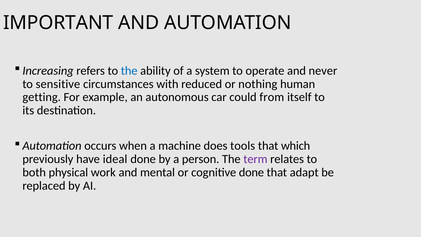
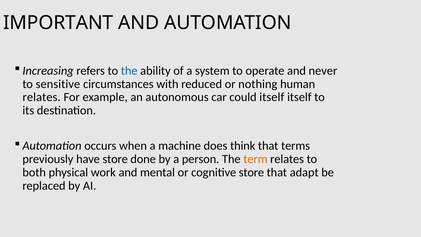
getting: getting -> relates (42, 97)
could from: from -> itself (272, 97)
tools: tools -> think (243, 146)
which: which -> terms (296, 146)
have ideal: ideal -> store (115, 159)
term colour: purple -> orange (255, 159)
cognitive done: done -> store (251, 172)
